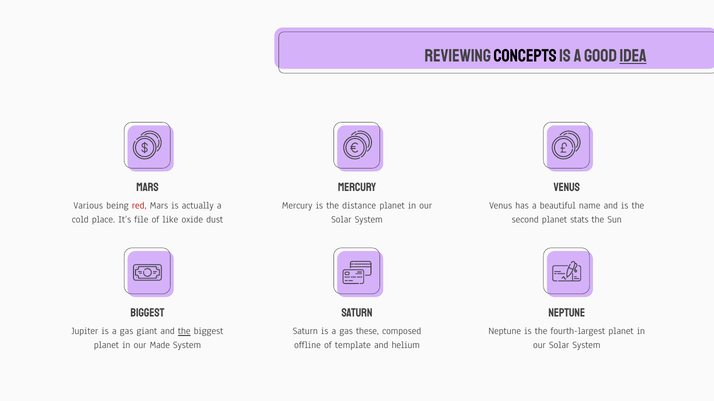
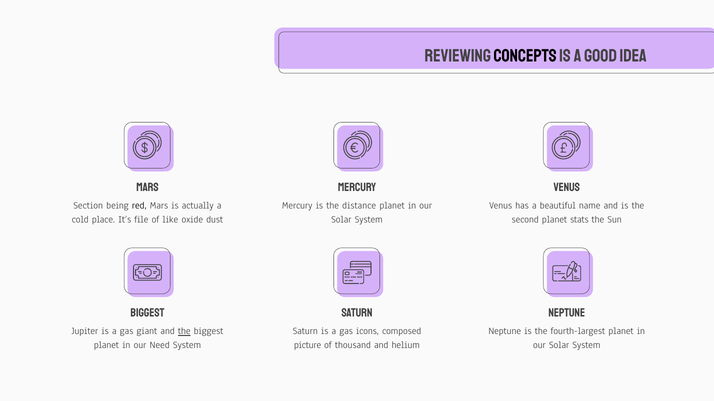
idea underline: present -> none (633, 56)
Various: Various -> Section (88, 206)
red colour: red -> black (139, 206)
these: these -> icons (367, 332)
Made: Made -> Need (160, 345)
offline: offline -> picture (308, 345)
template: template -> thousand (353, 345)
